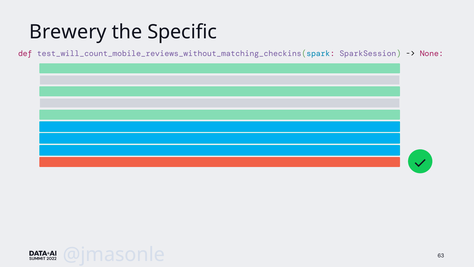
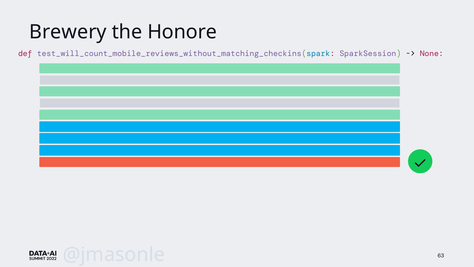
Specific: Specific -> Honore (182, 32)
